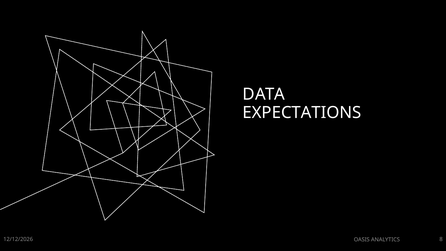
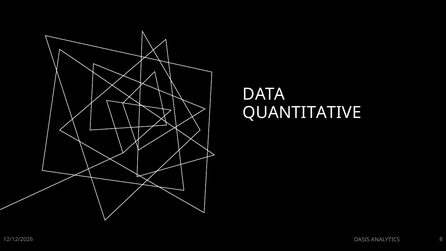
EXPECTATIONS: EXPECTATIONS -> QUANTITATIVE (302, 112)
